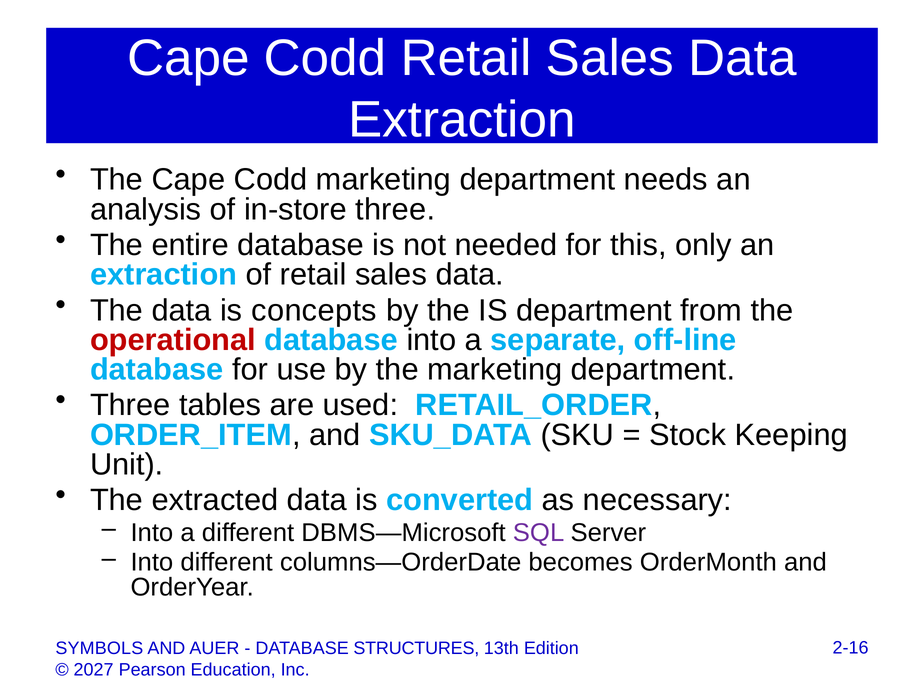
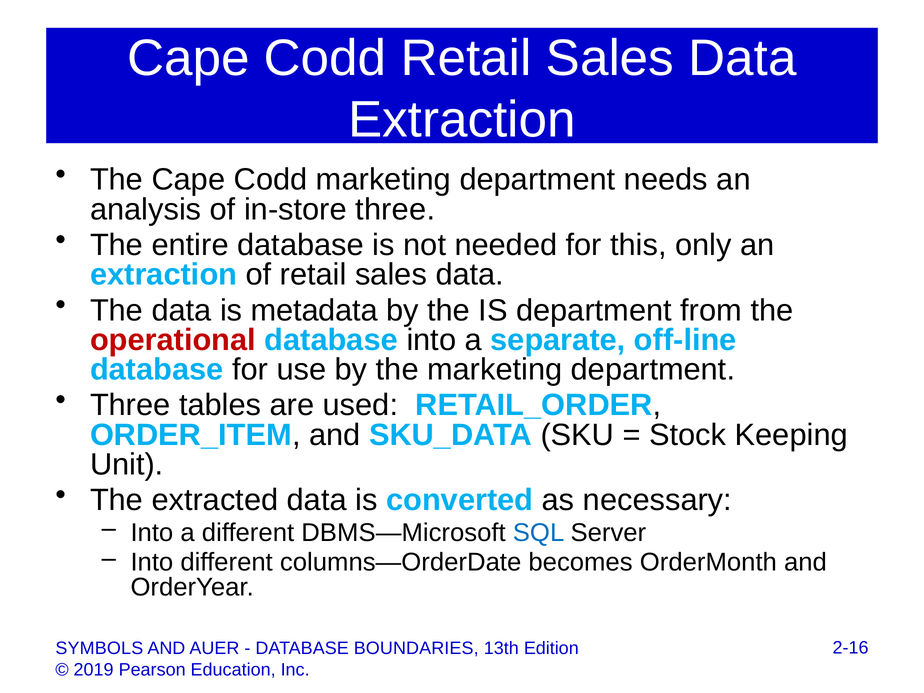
concepts: concepts -> metadata (314, 310)
SQL colour: purple -> blue (539, 533)
STRUCTURES: STRUCTURES -> BOUNDARIES (416, 648)
2027: 2027 -> 2019 (94, 670)
